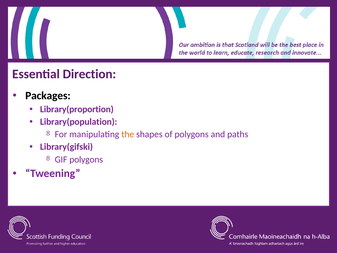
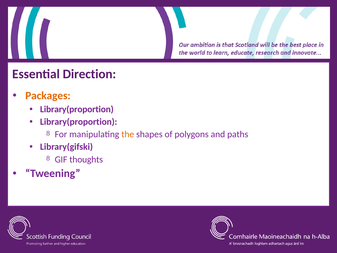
Packages colour: black -> orange (48, 95)
Library(population: Library(population -> Library(proportion (79, 122)
GIF polygons: polygons -> thoughts (86, 159)
